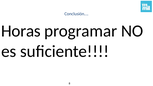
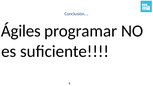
Horas: Horas -> Ágiles (21, 31)
